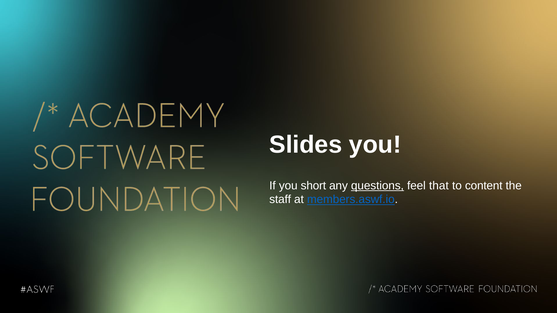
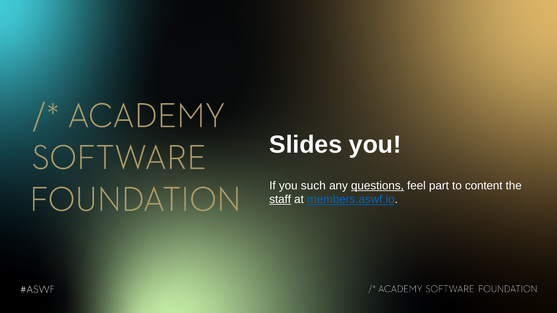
short: short -> such (313, 186)
that: that -> part (439, 186)
staff underline: none -> present (280, 200)
